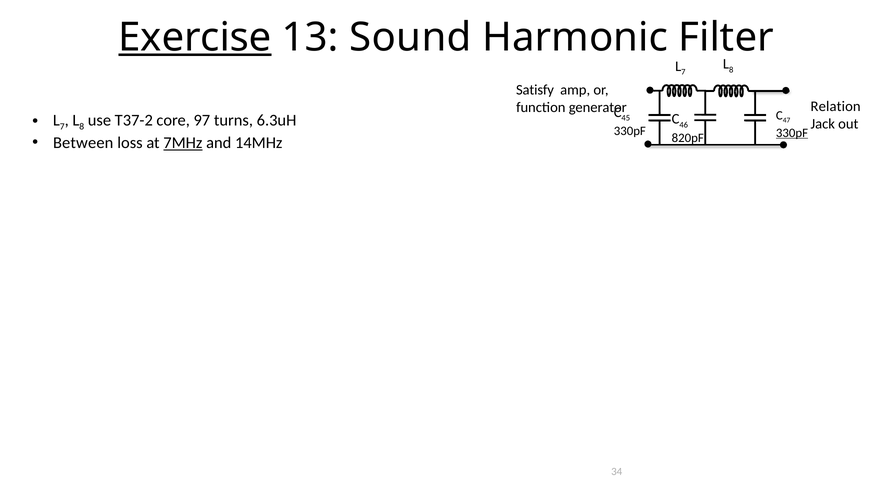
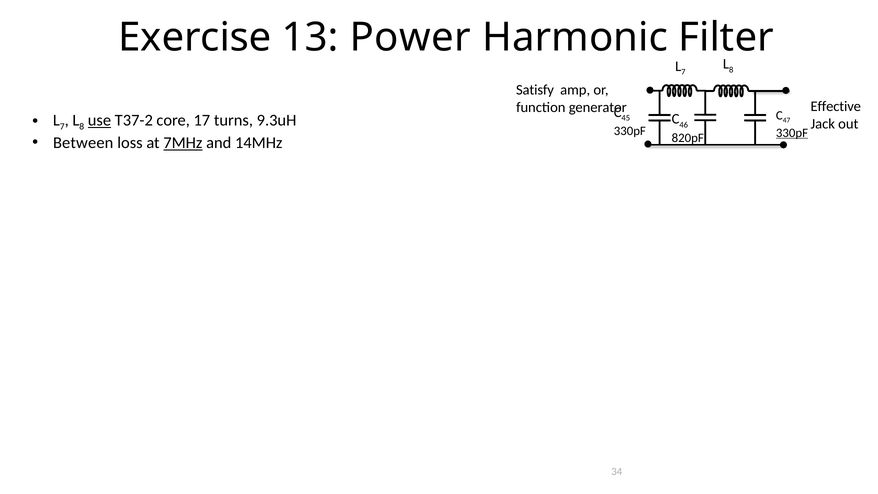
Exercise underline: present -> none (195, 38)
Sound: Sound -> Power (410, 38)
Relation: Relation -> Effective (836, 106)
use underline: none -> present (99, 120)
97: 97 -> 17 (202, 120)
6.3uH: 6.3uH -> 9.3uH (277, 120)
